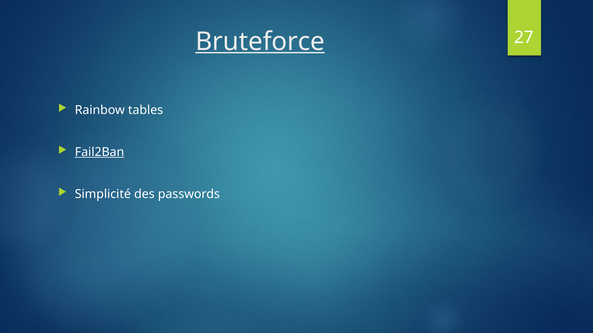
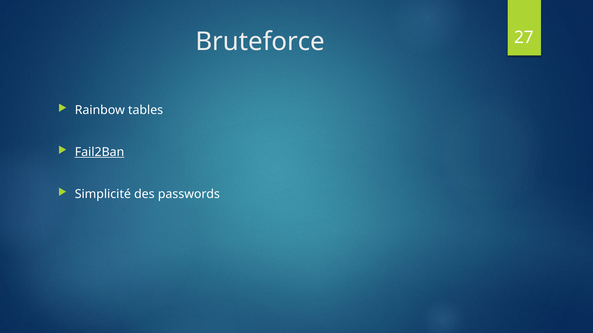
Bruteforce underline: present -> none (260, 42)
